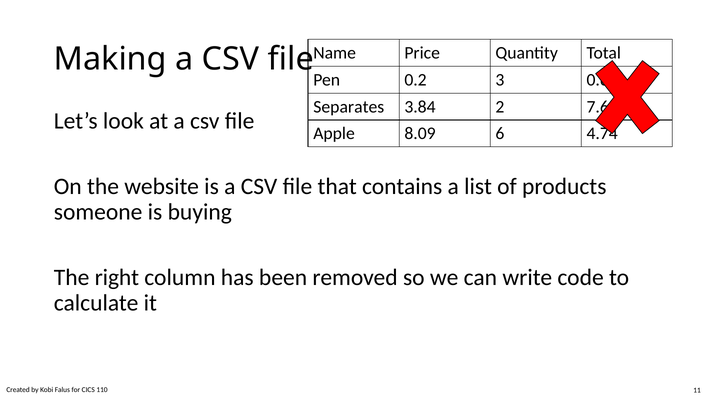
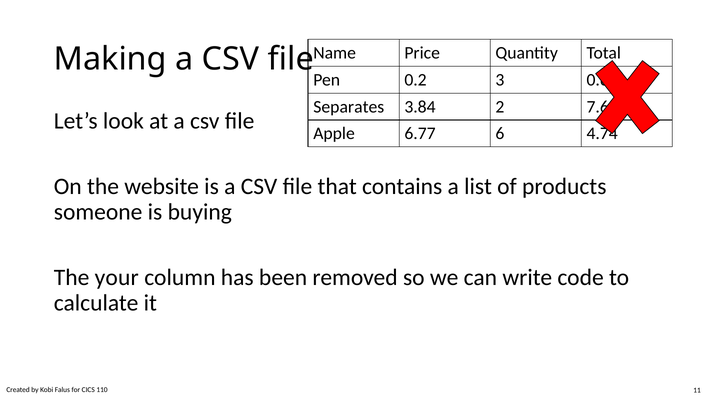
8.09: 8.09 -> 6.77 (420, 134)
right: right -> your (117, 278)
